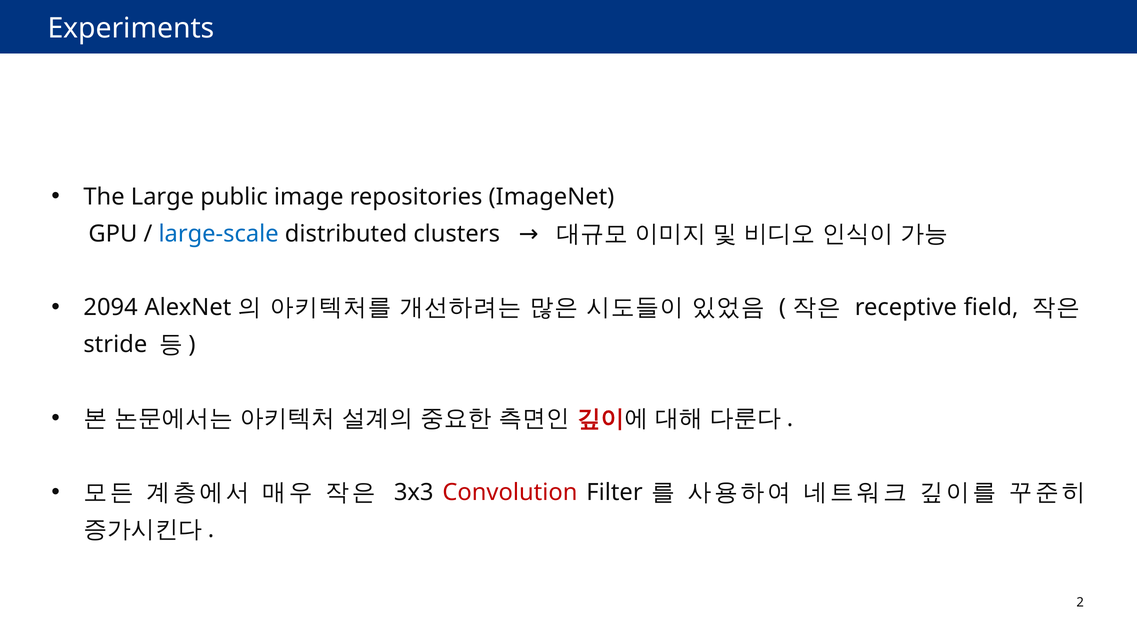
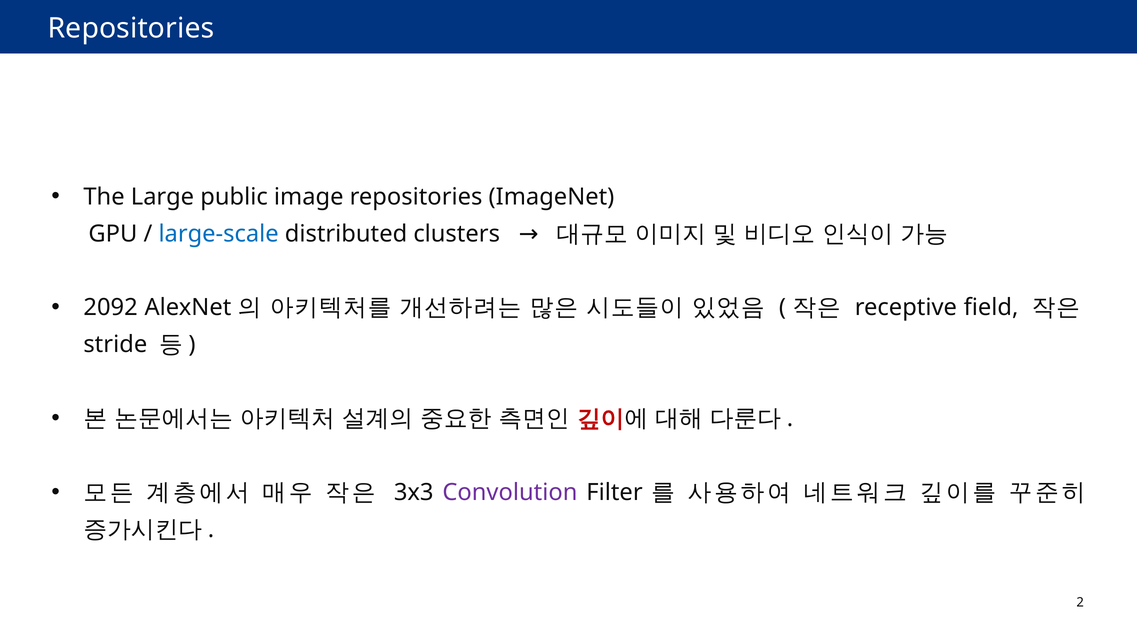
Experiments: Experiments -> Repositories (131, 28)
2094: 2094 -> 2092 (111, 307)
Convolution colour: red -> purple (510, 492)
